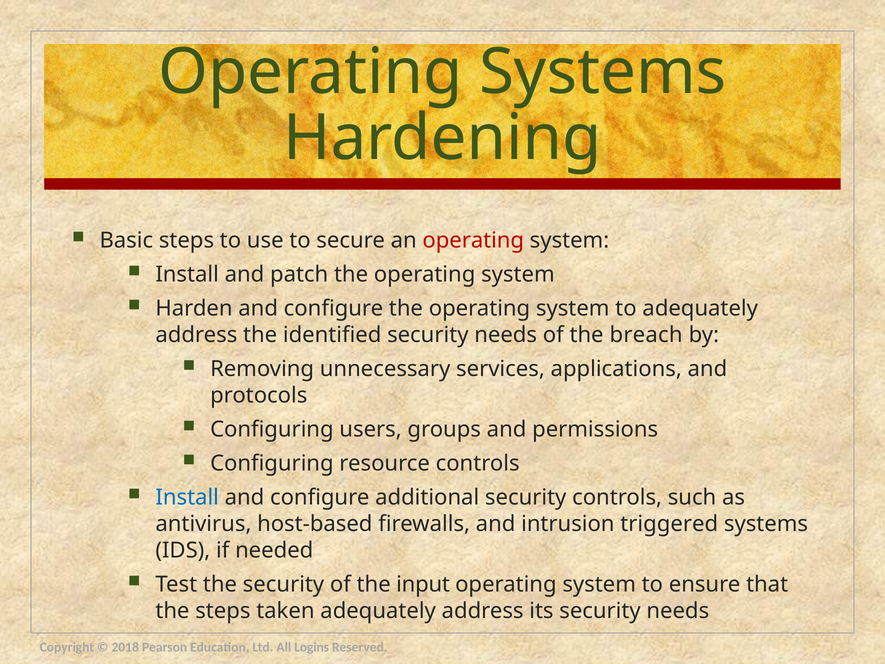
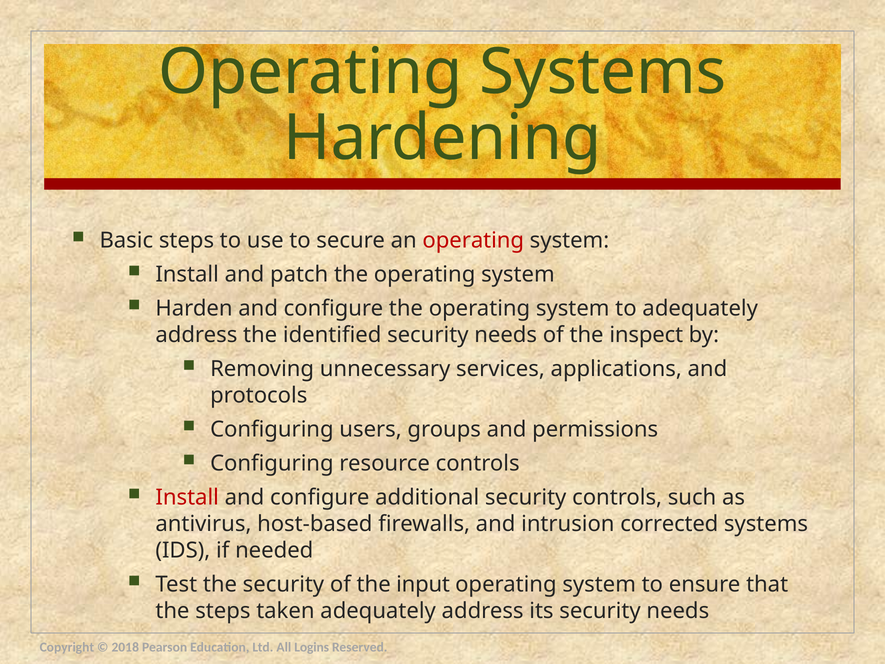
breach: breach -> inspect (646, 335)
Install colour: blue -> red (187, 497)
triggered: triggered -> corrected (669, 524)
